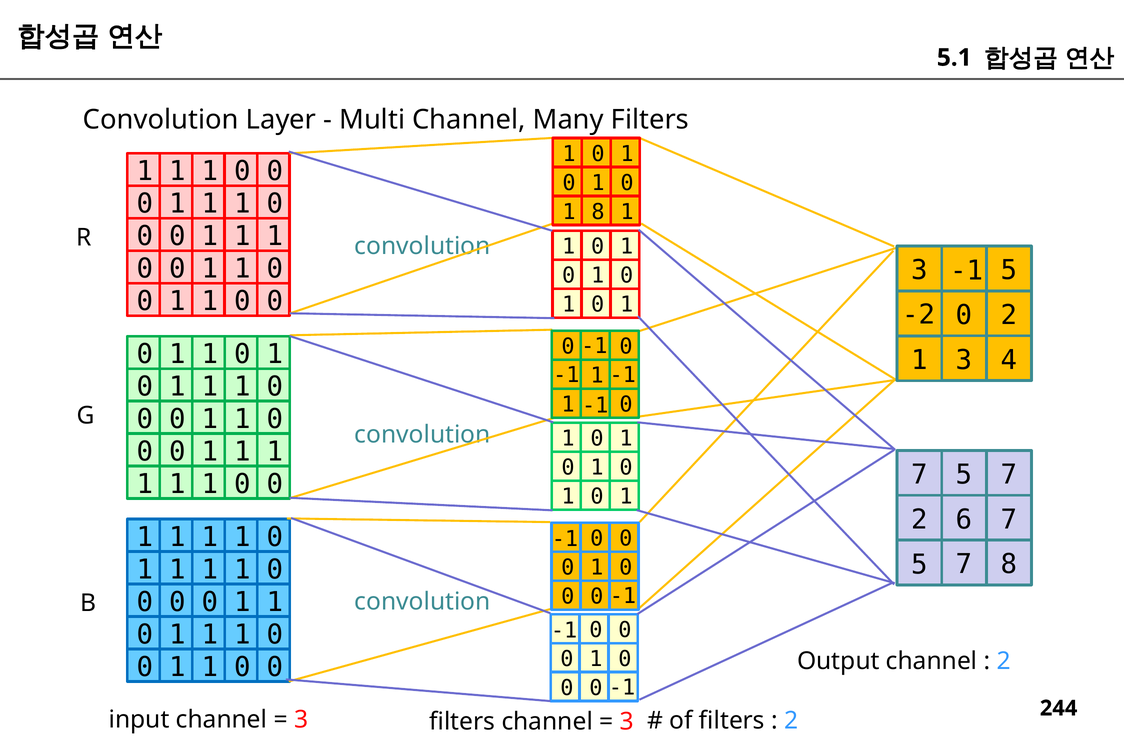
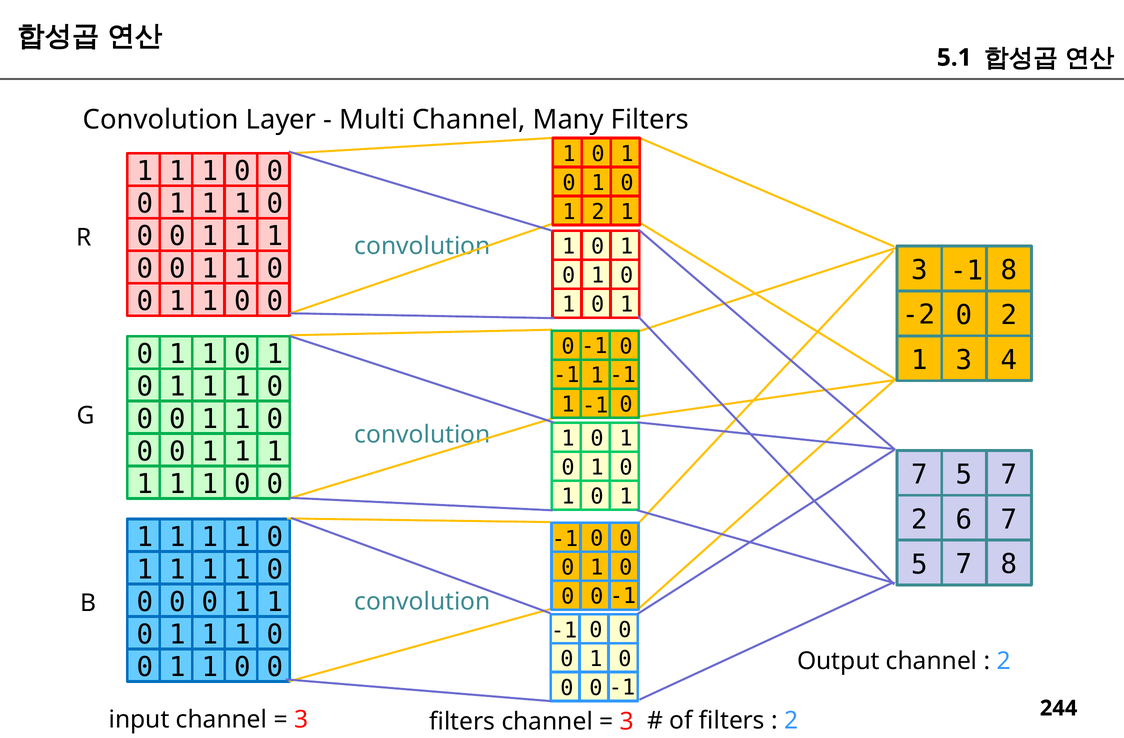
1 8: 8 -> 2 (598, 212)
3 5: 5 -> 8 (1009, 271)
